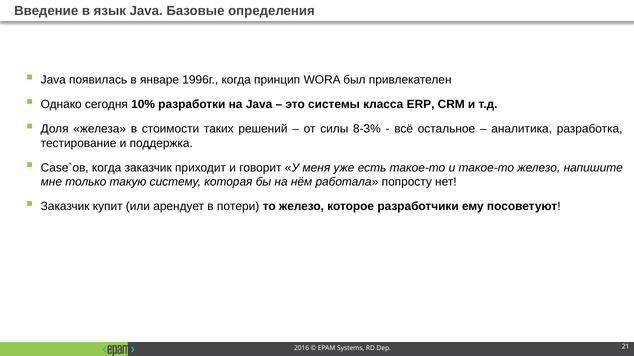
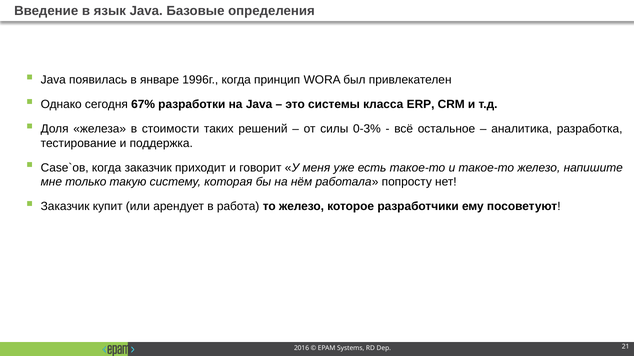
10%: 10% -> 67% (143, 105)
8-3%: 8-3% -> 0-3% (367, 129)
потери: потери -> работа (238, 207)
